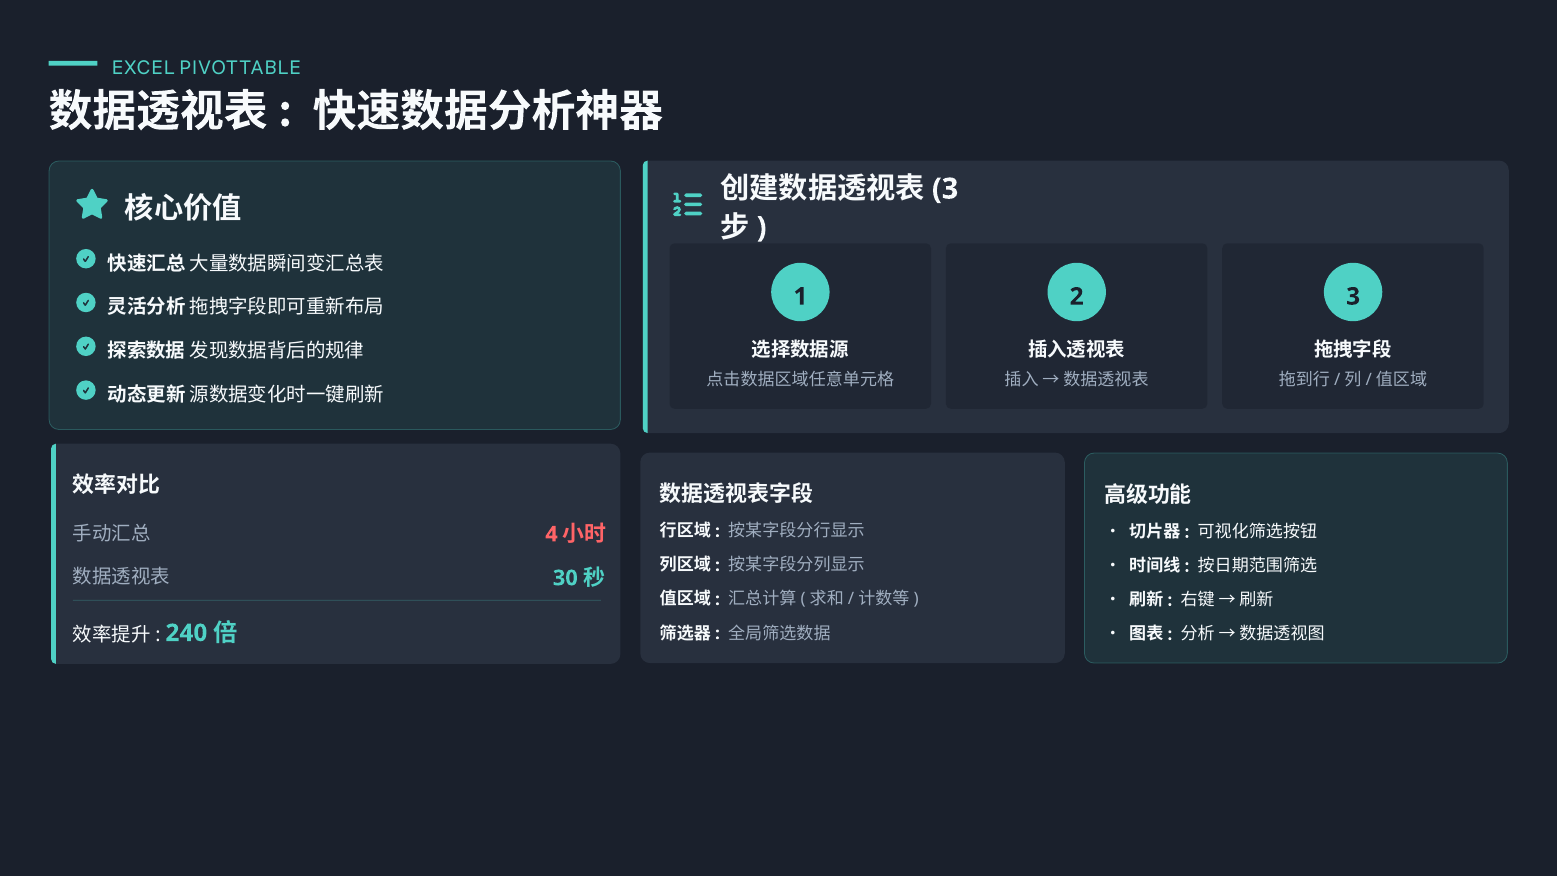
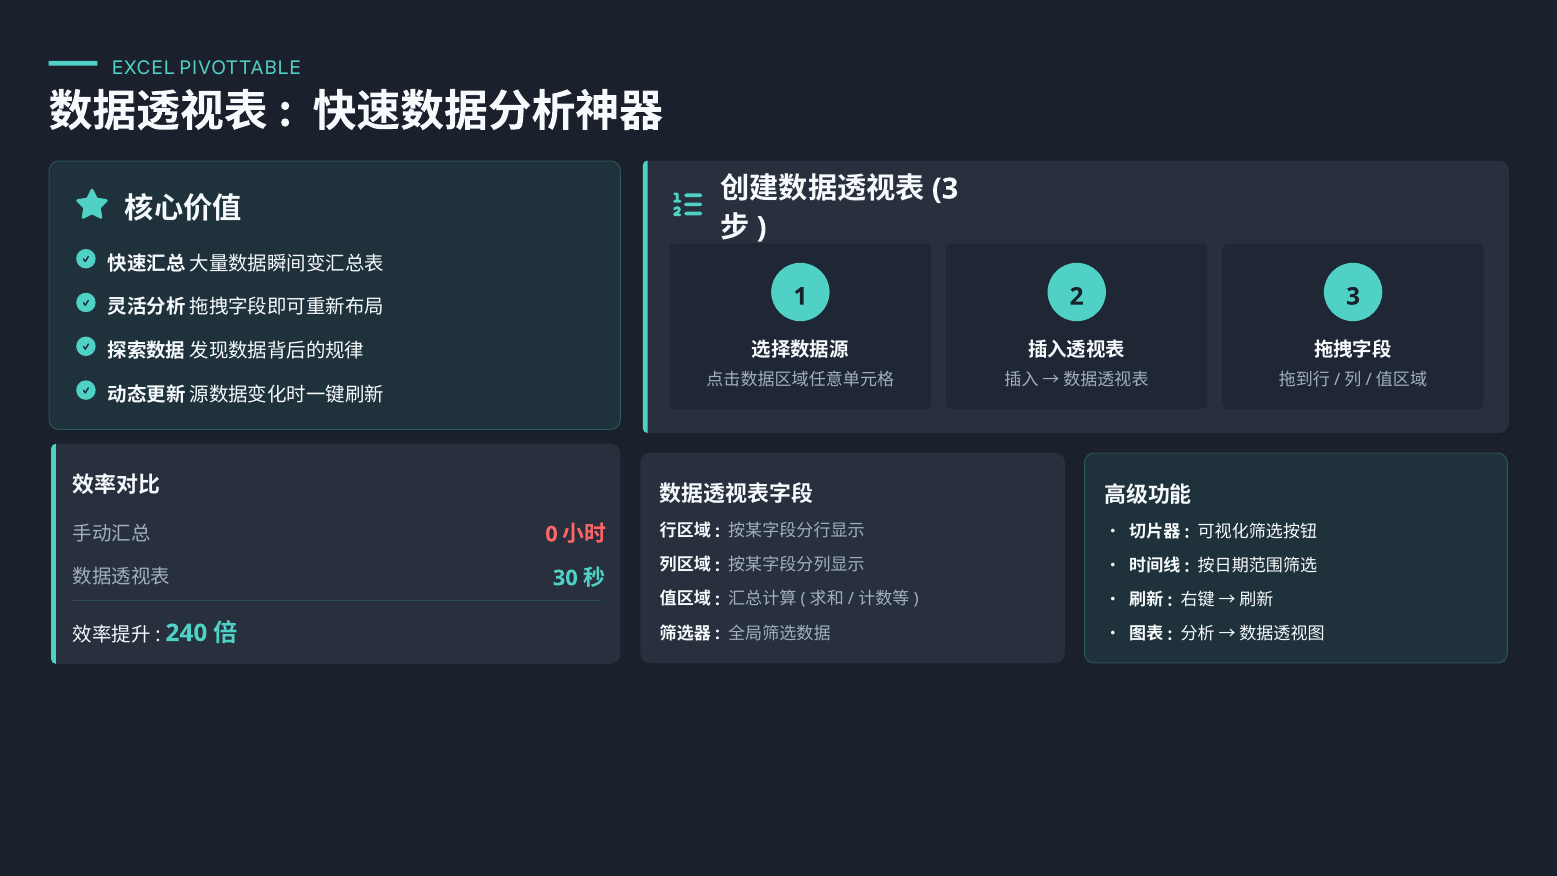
4: 4 -> 0 (552, 534)
